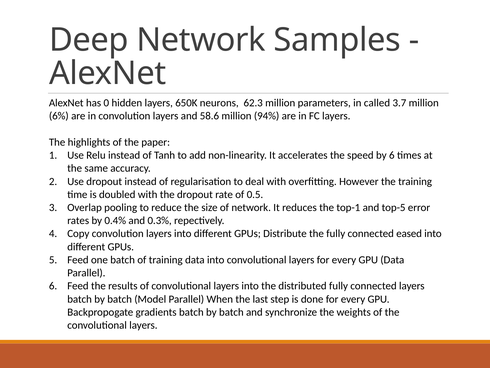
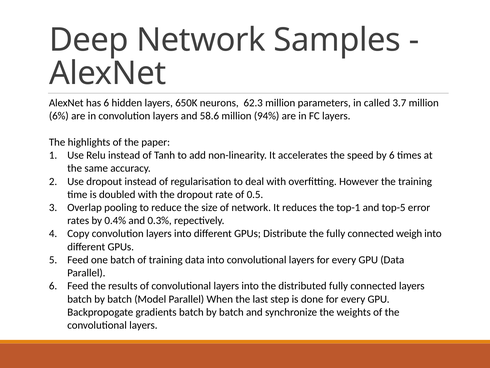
has 0: 0 -> 6 (106, 103)
eased: eased -> weigh (409, 233)
